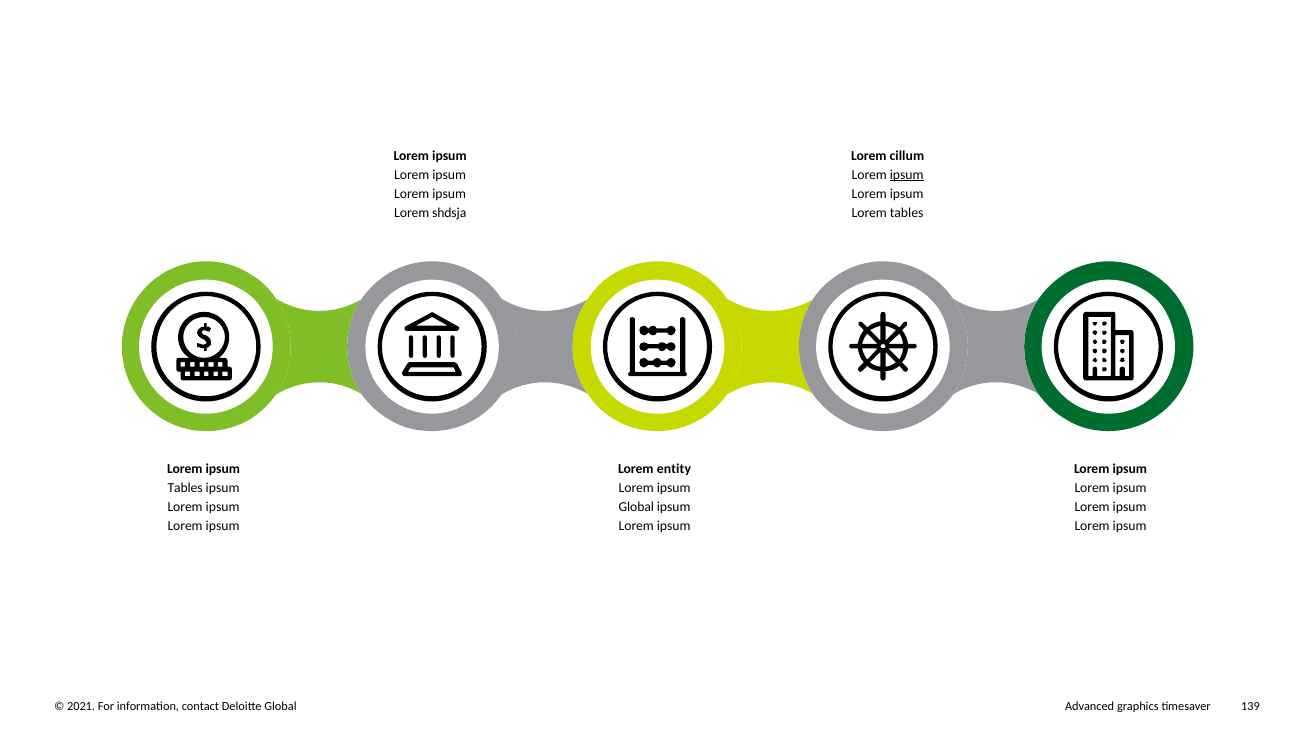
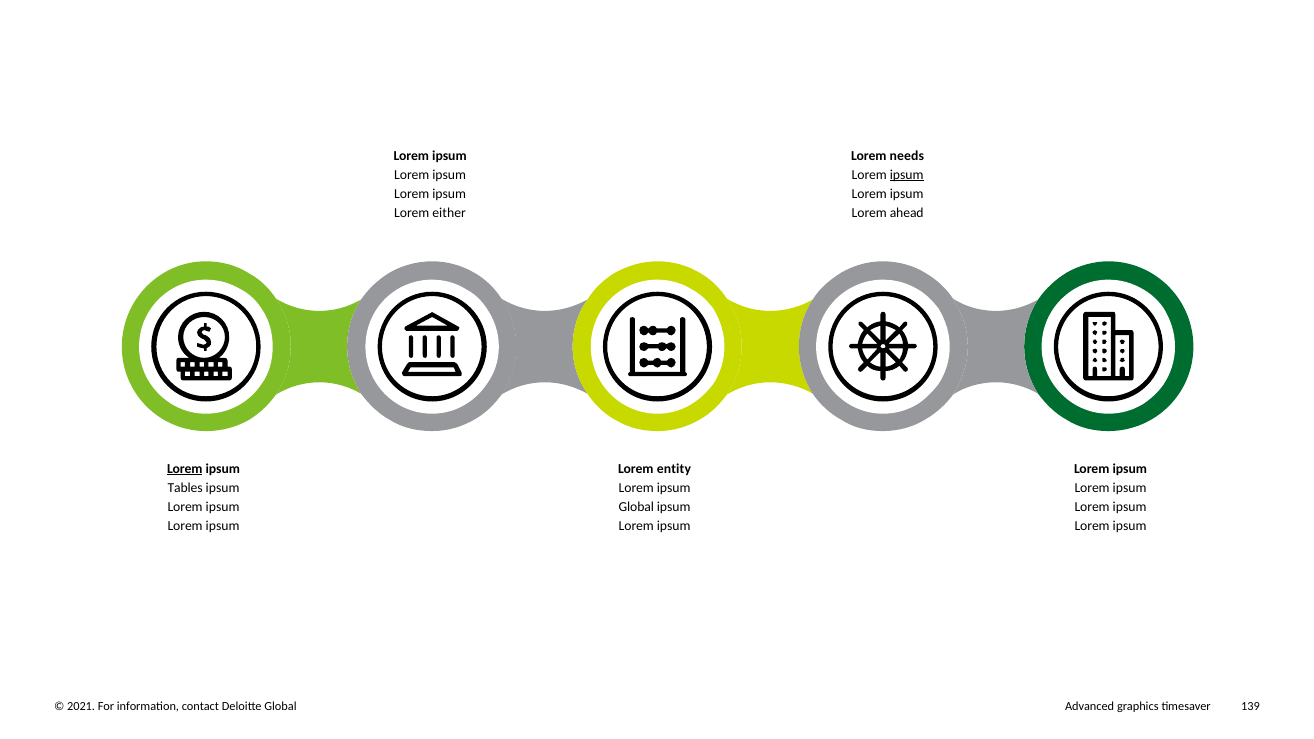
cillum: cillum -> needs (907, 156)
shdsja: shdsja -> either (449, 213)
Lorem tables: tables -> ahead (907, 213)
Lorem underline: none -> present (185, 469)
